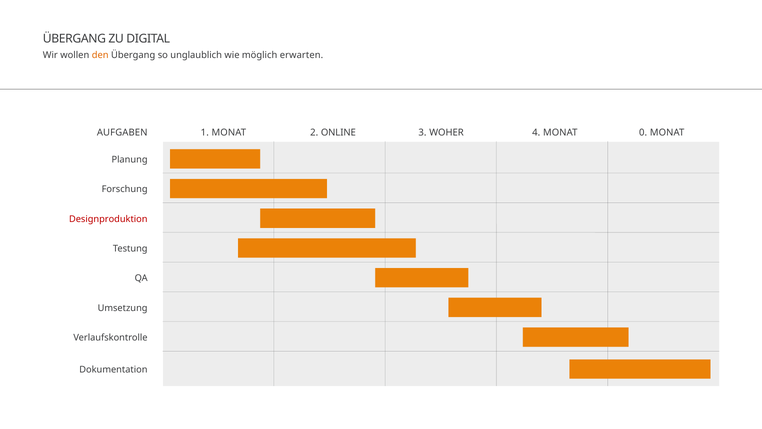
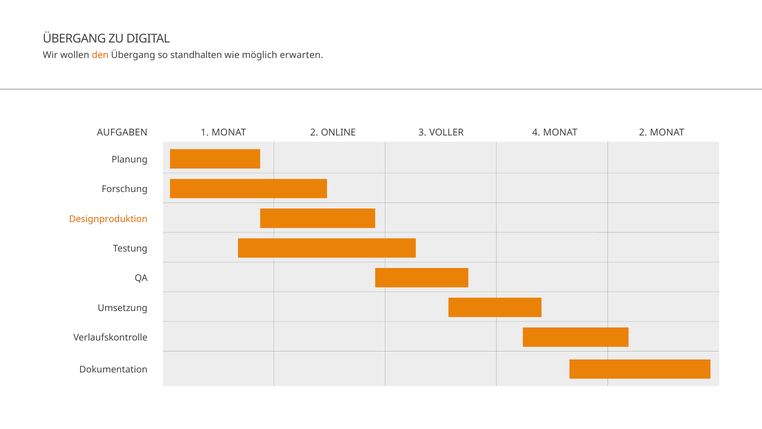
unglaublich: unglaublich -> standhalten (196, 55)
WOHER: WOHER -> VOLLER (447, 132)
4 MONAT 0: 0 -> 2 (643, 132)
Designproduktion colour: red -> orange (108, 219)
